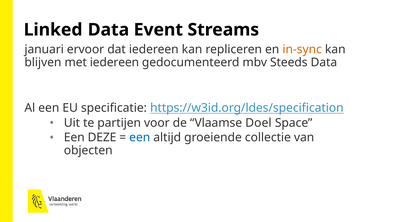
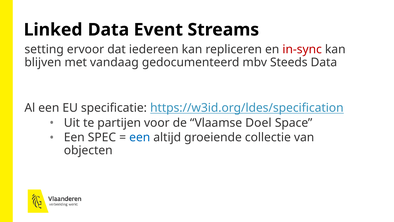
januari: januari -> setting (44, 49)
in-sync colour: orange -> red (302, 49)
met iedereen: iedereen -> vandaag (114, 62)
DEZE: DEZE -> SPEC (102, 137)
